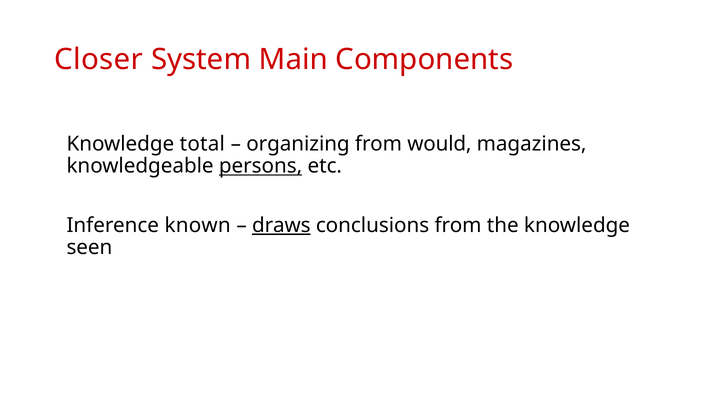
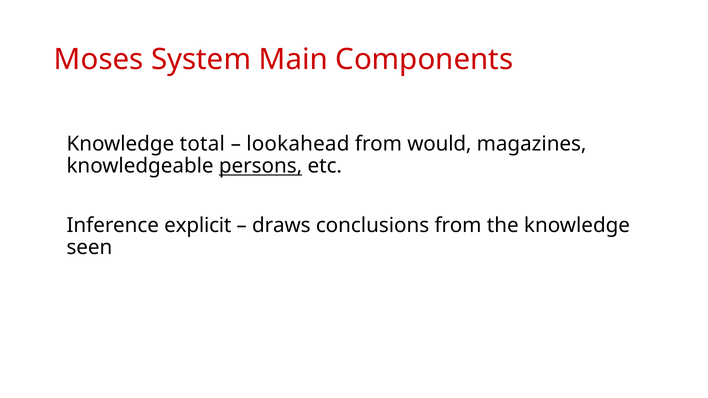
Closer: Closer -> Moses (99, 59)
organizing: organizing -> lookahead (298, 144)
known: known -> explicit (198, 225)
draws underline: present -> none (281, 225)
